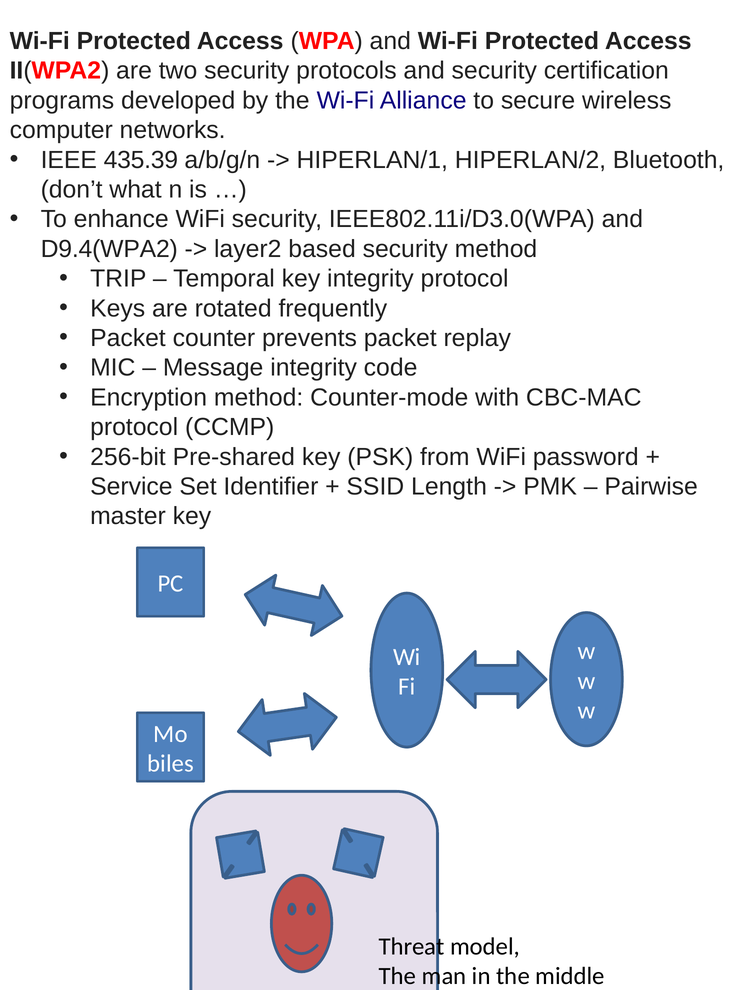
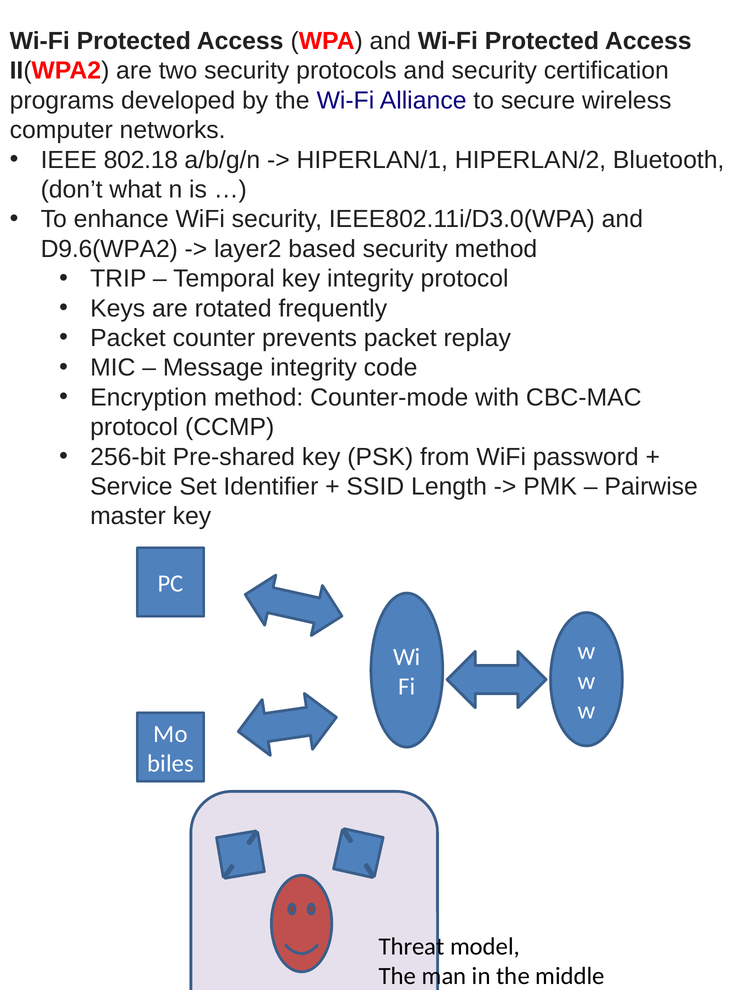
435.39: 435.39 -> 802.18 (141, 160)
D9.4(WPA2: D9.4(WPA2 -> D9.6(WPA2 (109, 249)
